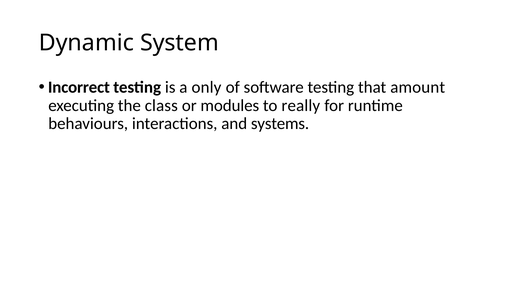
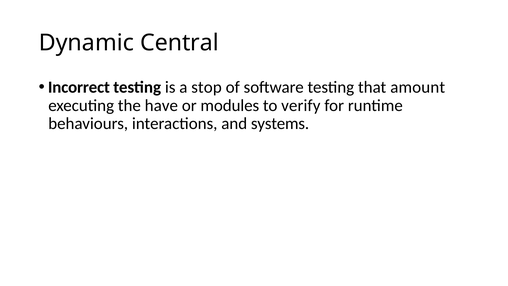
System: System -> Central (179, 43)
only: only -> stop (206, 87)
class: class -> have (161, 105)
really: really -> verify (301, 105)
